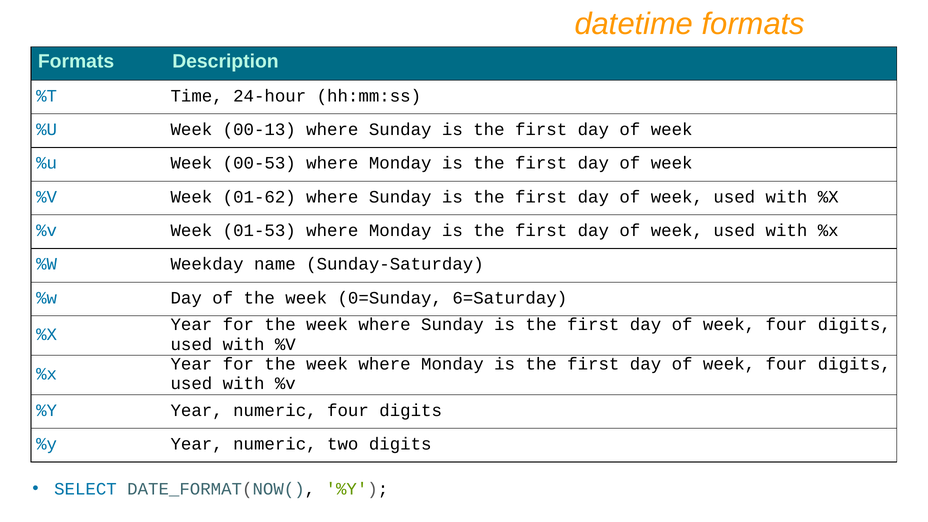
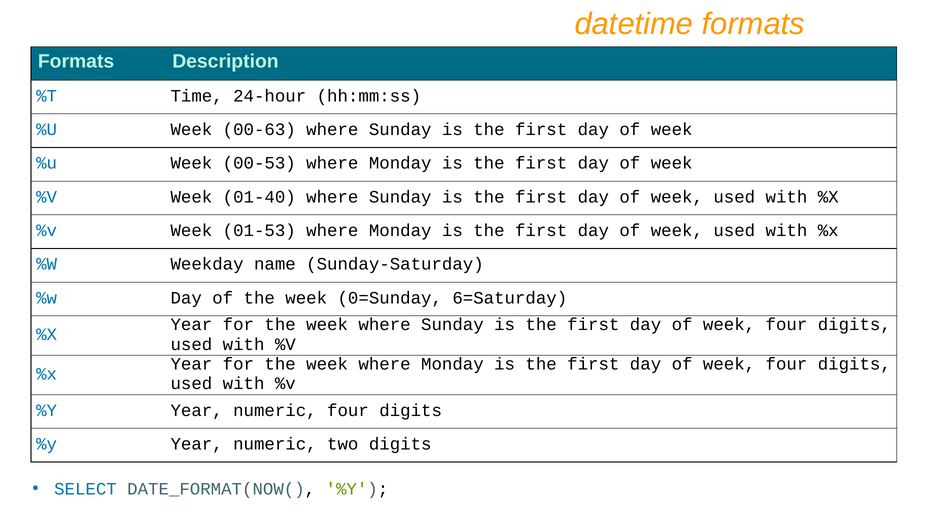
00-13: 00-13 -> 00-63 (259, 130)
01-62: 01-62 -> 01-40 (259, 197)
